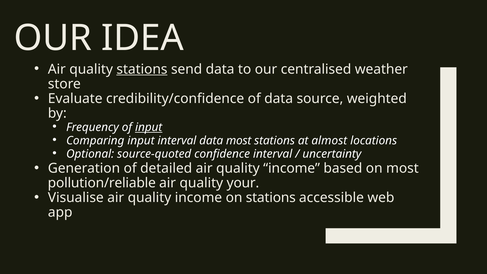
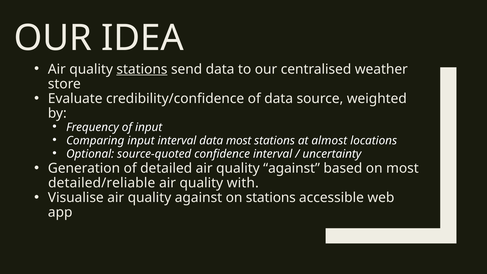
input underline: present -> none (149, 127)
detailed air quality income: income -> against (292, 168)
pollution/reliable: pollution/reliable -> detailed/reliable (102, 183)
your: your -> with (243, 183)
Visualise air quality income: income -> against (198, 198)
